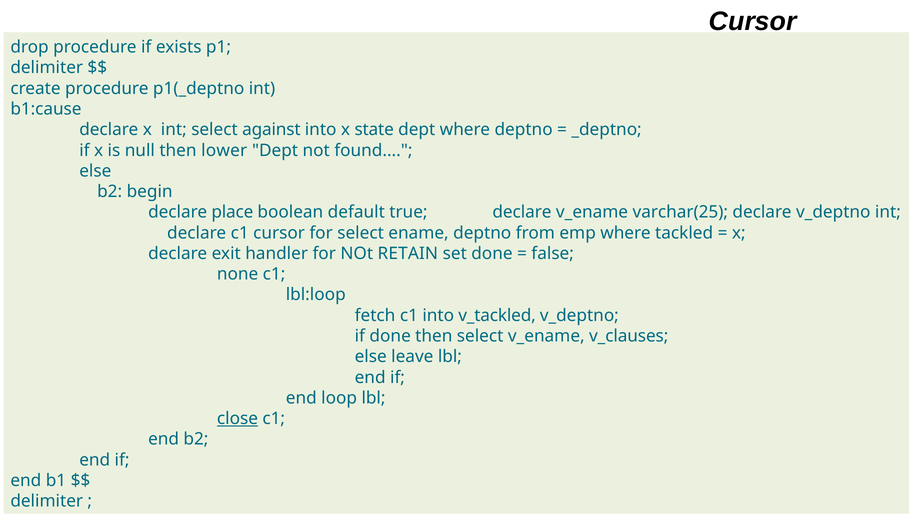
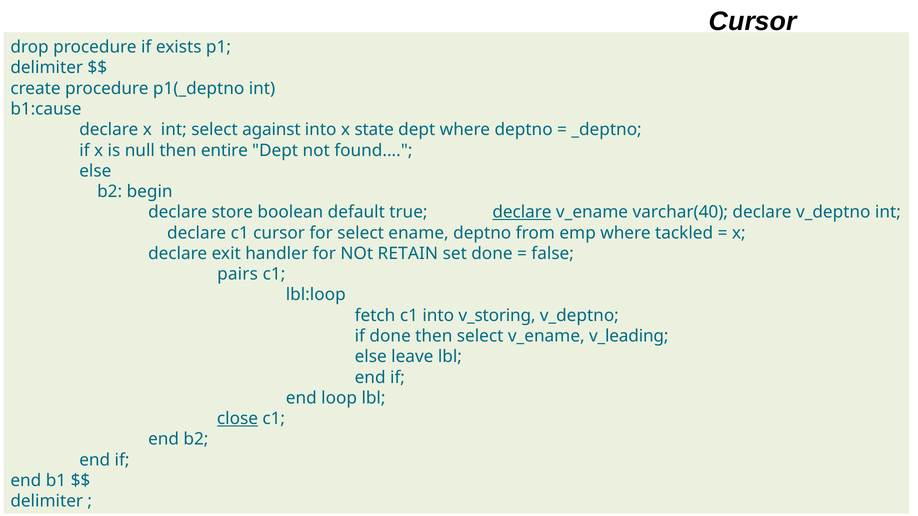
lower: lower -> entire (224, 150)
place: place -> store (232, 212)
declare underline: none -> present (522, 212)
varchar(25: varchar(25 -> varchar(40 (680, 212)
none: none -> pairs (238, 274)
v_tackled: v_tackled -> v_storing (497, 316)
v_clauses: v_clauses -> v_leading (629, 336)
